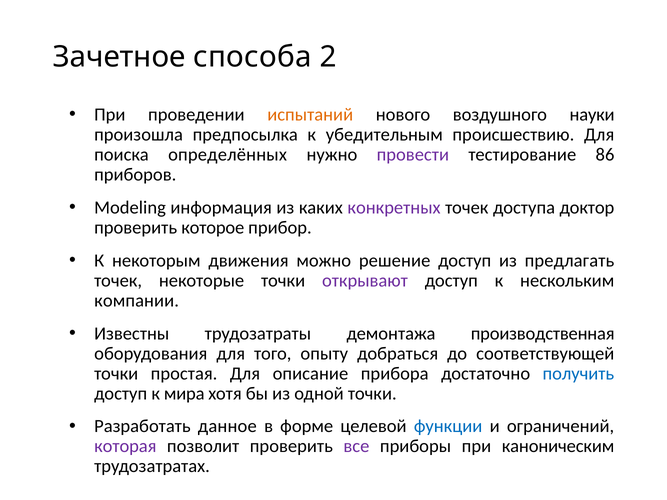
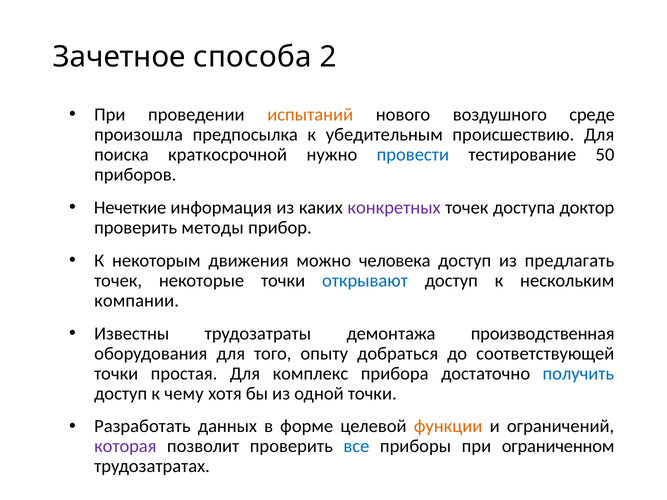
науки: науки -> среде (592, 115)
определённых: определённых -> краткосрочной (228, 155)
провести colour: purple -> blue (413, 155)
86: 86 -> 50 (605, 155)
Modeling: Modeling -> Нечеткие (130, 208)
которое: которое -> методы (213, 228)
решение: решение -> человека (395, 261)
открывают colour: purple -> blue (365, 281)
описание: описание -> комплекс (310, 374)
мира: мира -> чему (184, 394)
данное: данное -> данных (227, 427)
функции colour: blue -> orange (448, 427)
все colour: purple -> blue (356, 447)
каноническим: каноническим -> ограниченном (558, 447)
